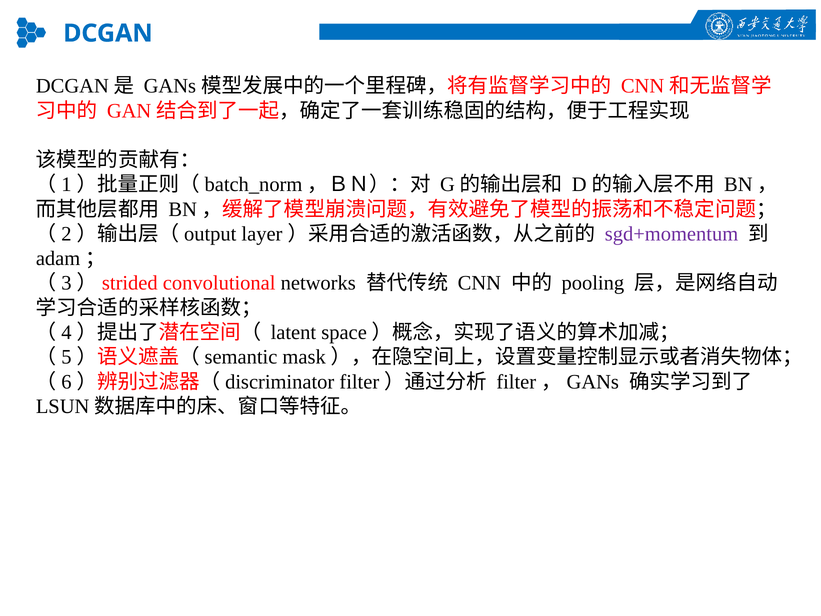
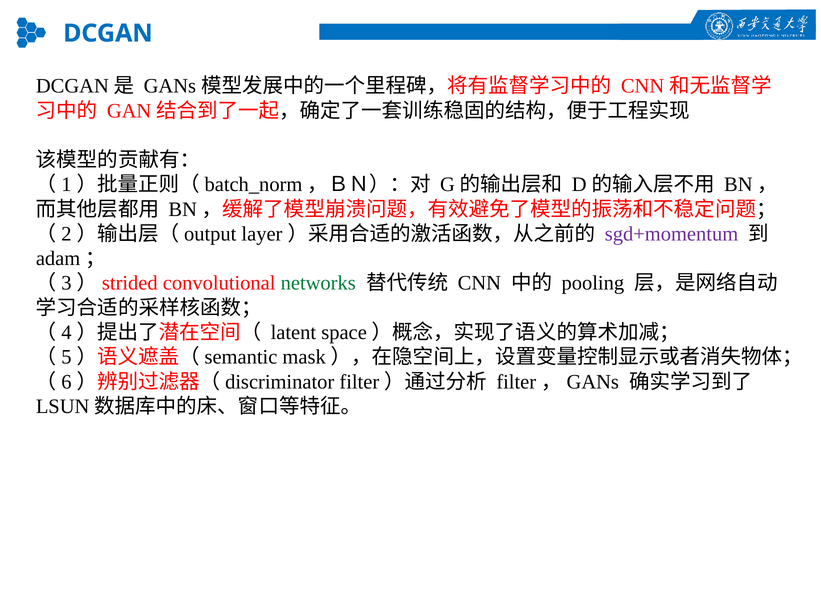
networks colour: black -> green (318, 283)
